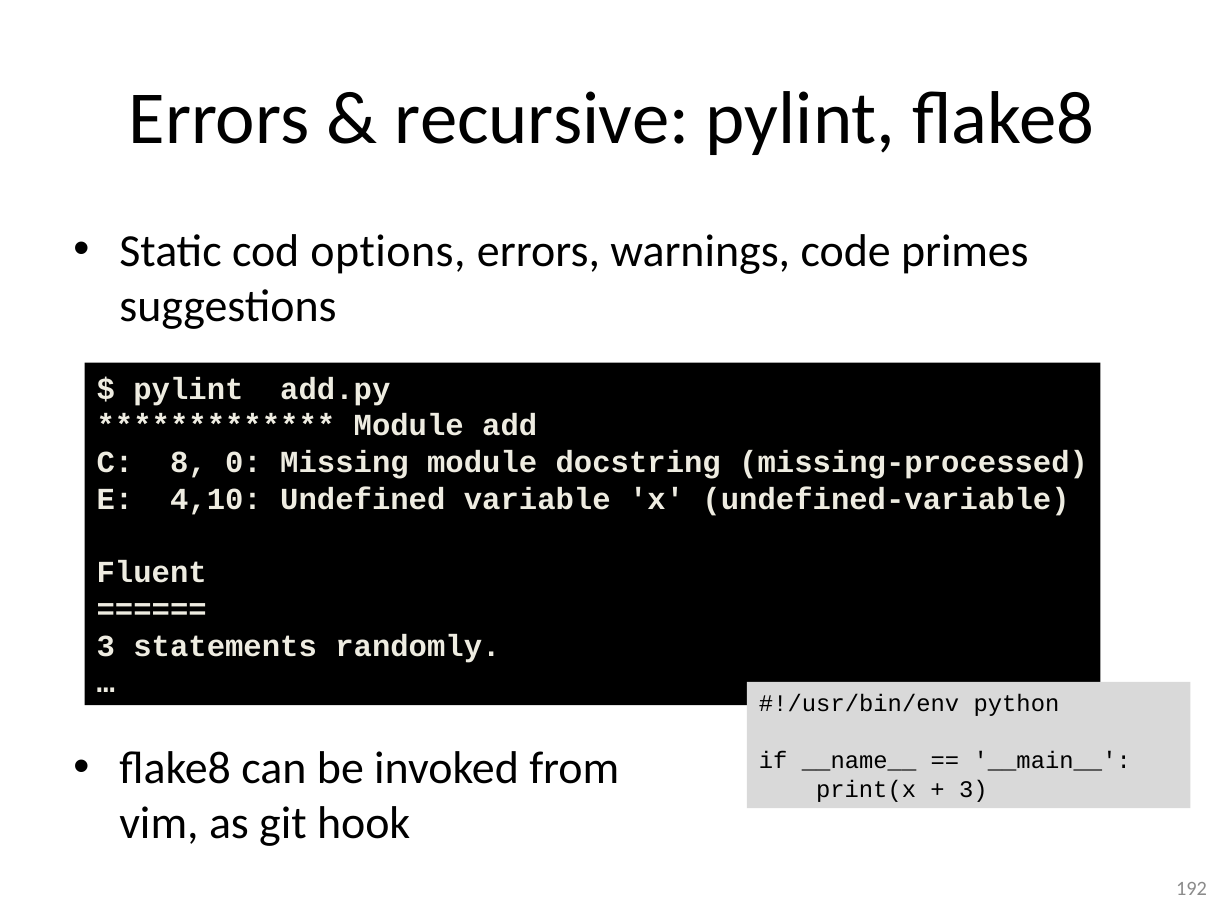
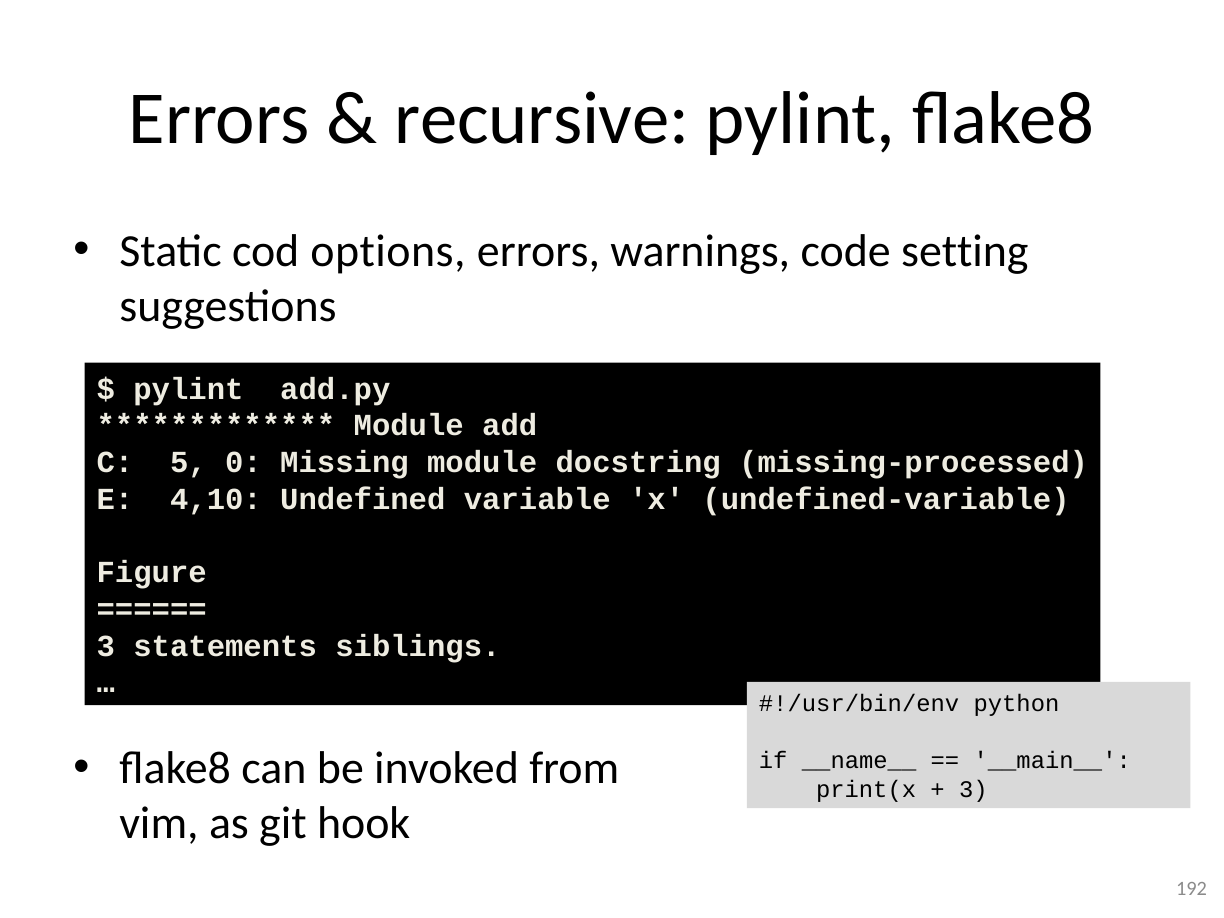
primes: primes -> setting (965, 251)
8: 8 -> 5 (188, 463)
Fluent: Fluent -> Figure (152, 573)
randomly: randomly -> siblings (418, 646)
